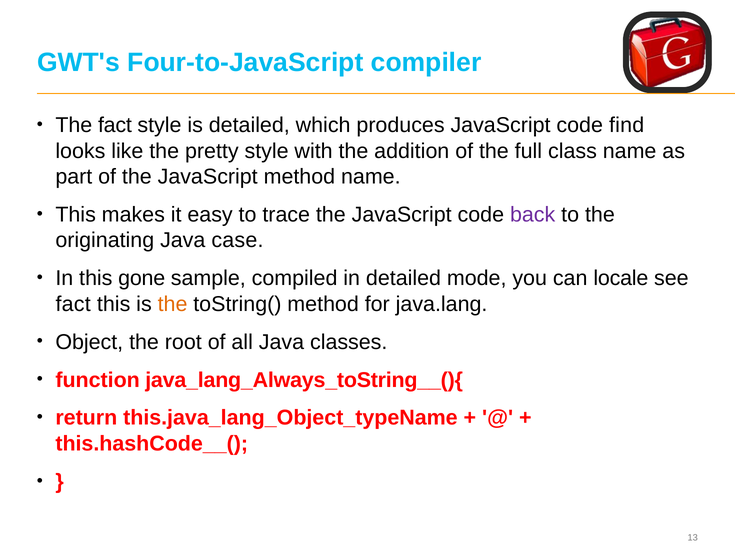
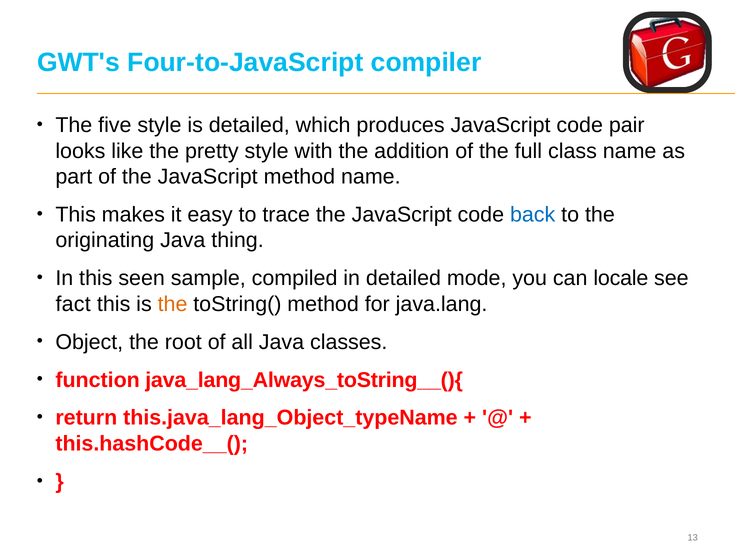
The fact: fact -> five (115, 125)
find: find -> pair (627, 125)
back colour: purple -> blue (533, 215)
case: case -> thing (238, 241)
gone: gone -> seen (142, 278)
